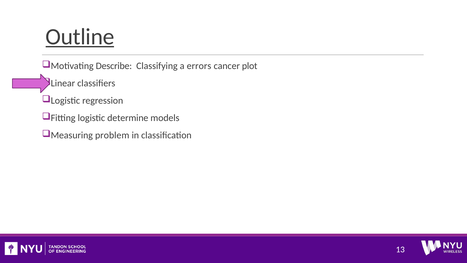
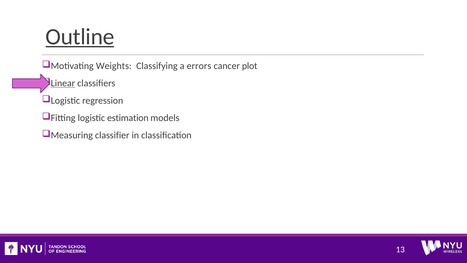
Describe: Describe -> Weights (114, 66)
Linear underline: none -> present (63, 83)
determine: determine -> estimation (128, 118)
problem: problem -> classifier (112, 135)
